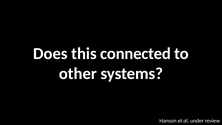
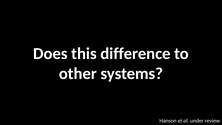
connected: connected -> difference (135, 54)
